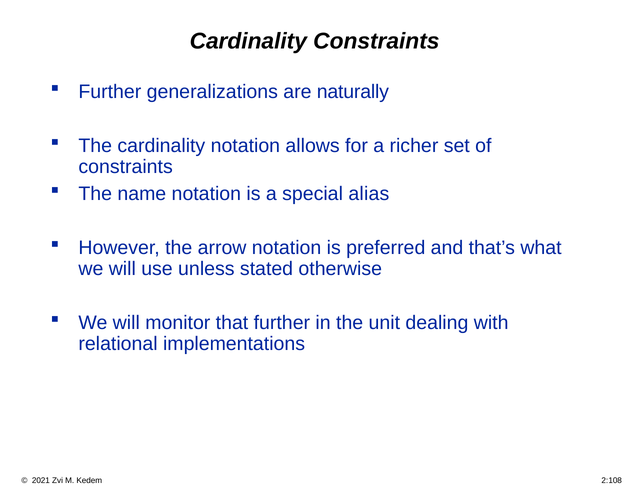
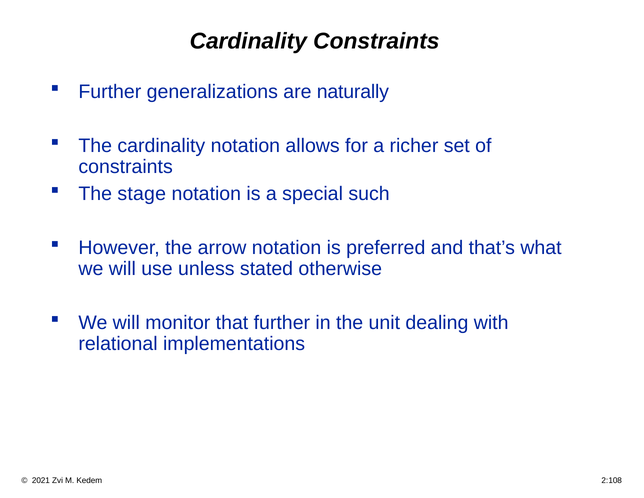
name: name -> stage (142, 194)
alias: alias -> such (369, 194)
